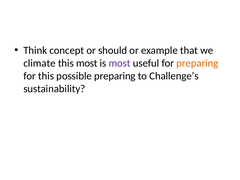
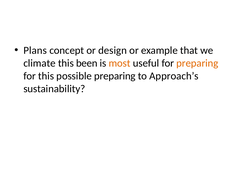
Think: Think -> Plans (35, 50)
should: should -> design (113, 50)
this most: most -> been (87, 63)
most colour: purple -> orange (120, 63)
Challenge’s: Challenge’s -> Approach’s (174, 76)
